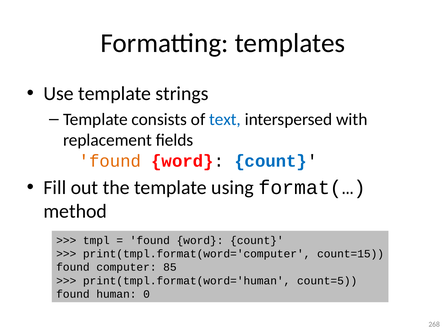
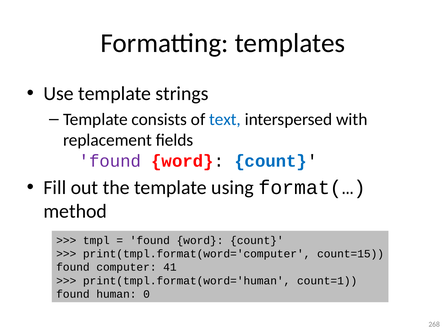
found colour: orange -> purple (110, 161)
85: 85 -> 41 (170, 267)
count=5: count=5 -> count=1 (327, 280)
